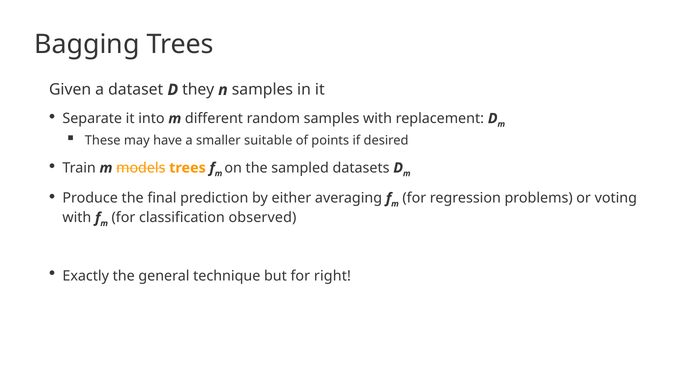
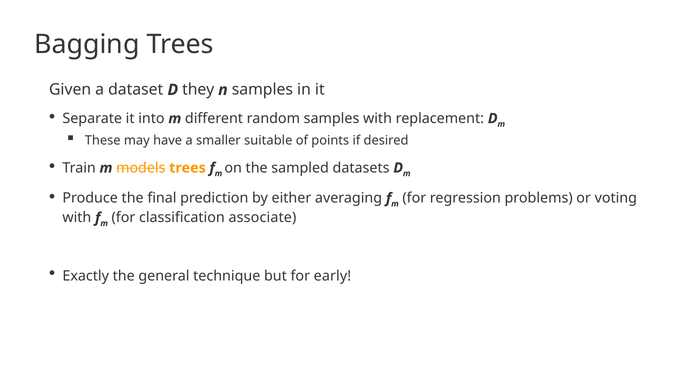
observed: observed -> associate (262, 217)
right: right -> early (332, 276)
